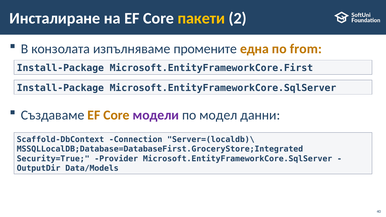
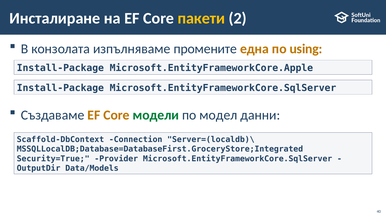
from: from -> using (306, 49)
Microsoft.EntityFrameworkCore.First: Microsoft.EntityFrameworkCore.First -> Microsoft.EntityFrameworkCore.Apple (211, 68)
модели colour: purple -> green (156, 115)
